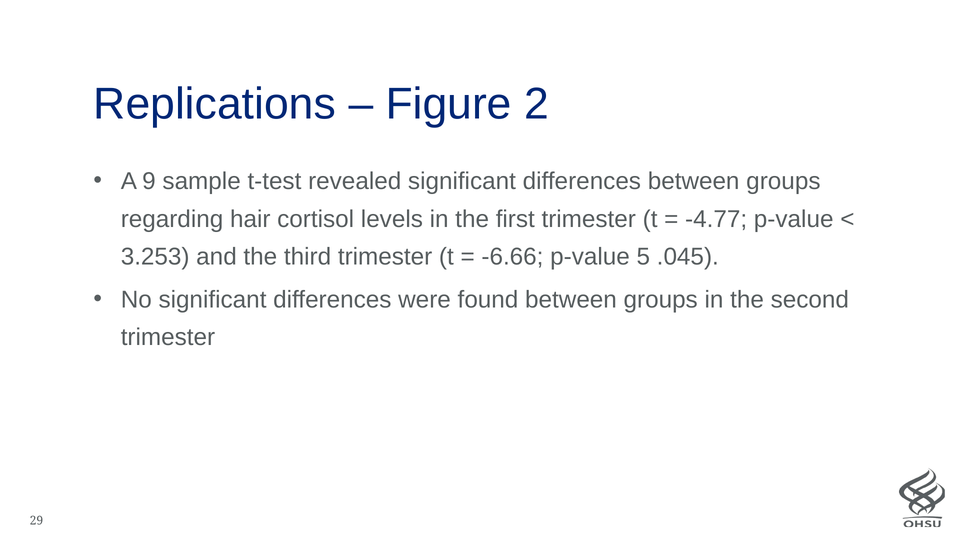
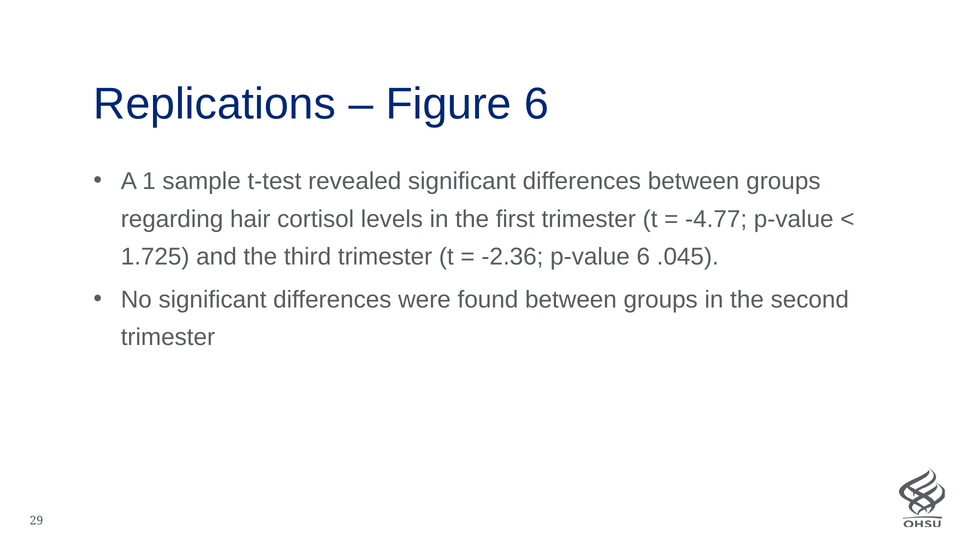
Figure 2: 2 -> 6 (536, 104)
9: 9 -> 1 (149, 181)
3.253: 3.253 -> 1.725 (155, 257)
-6.66: -6.66 -> -2.36 (512, 257)
p-value 5: 5 -> 6 (643, 257)
